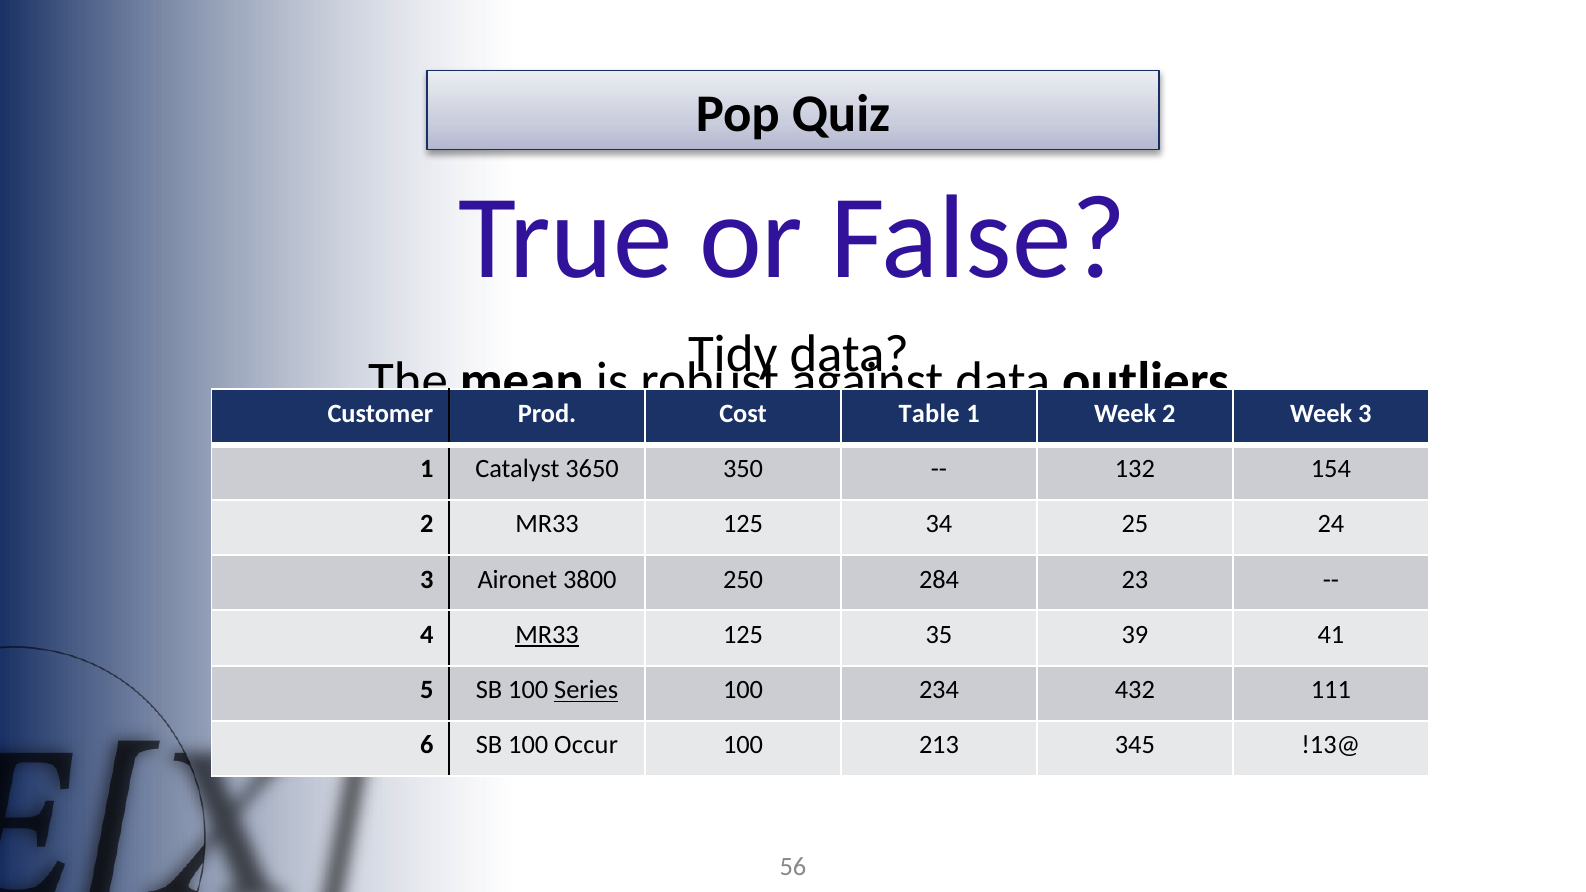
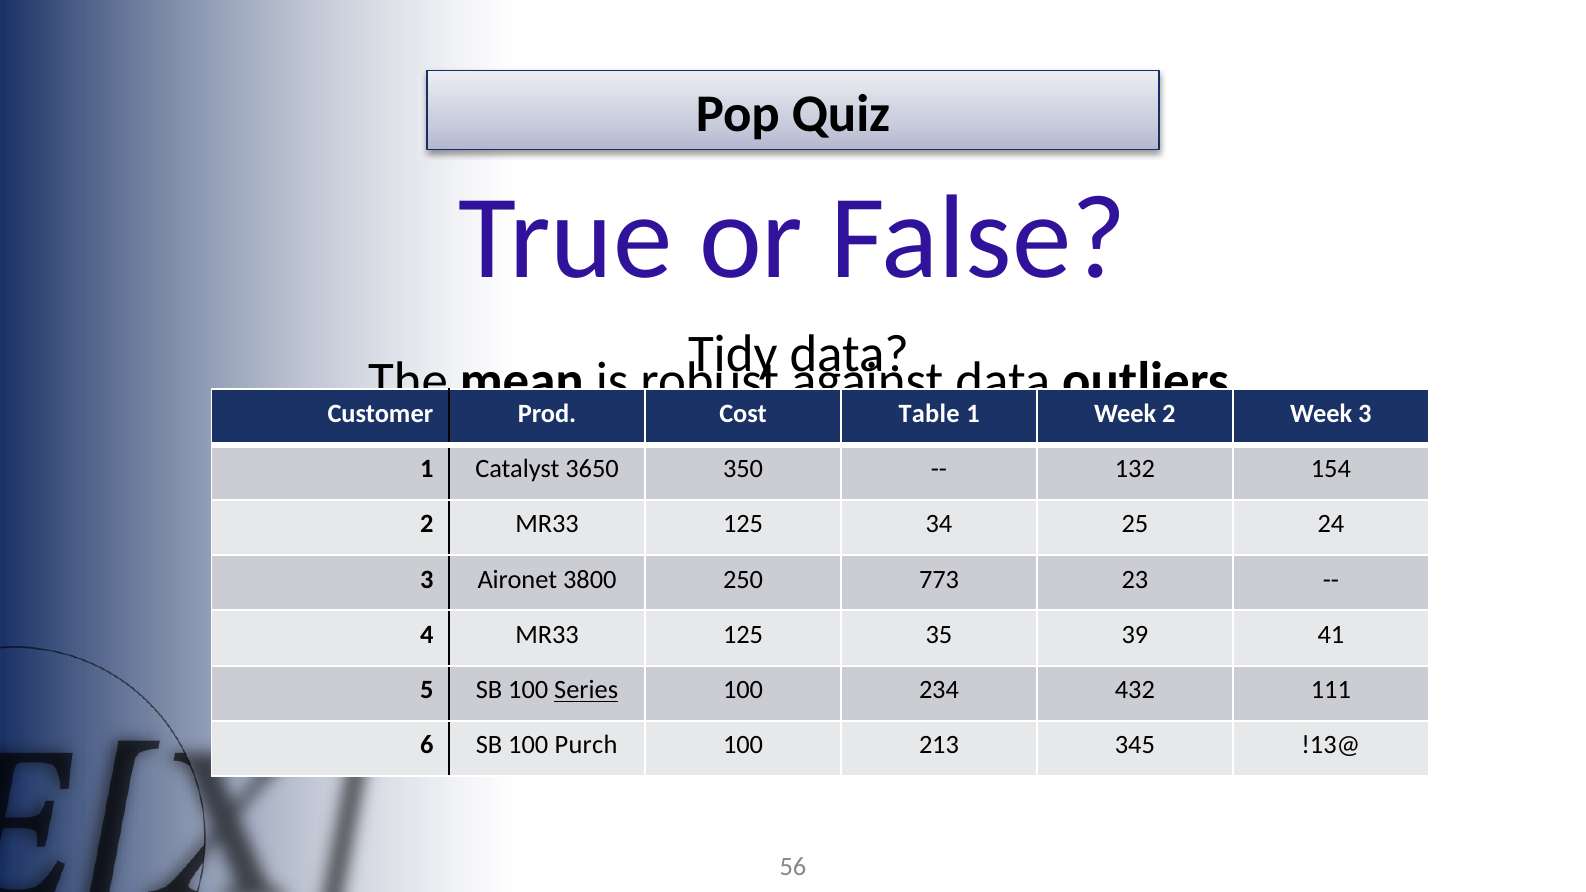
284: 284 -> 773 (939, 580)
MR33 underline: present -> none (547, 635)
Occur: Occur -> Purch (586, 745)
